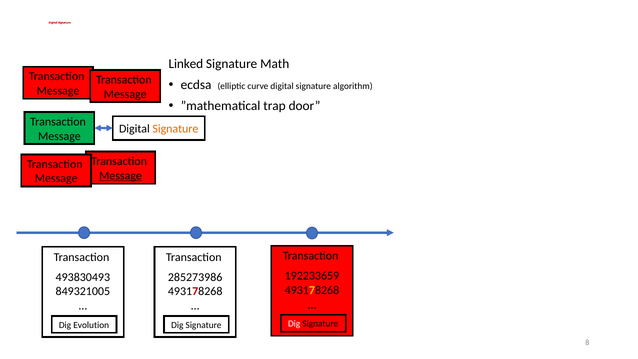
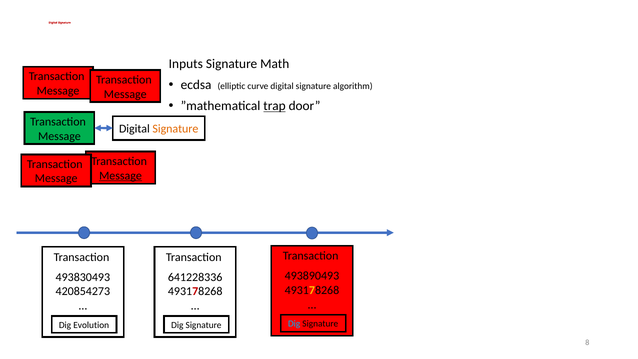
Linked: Linked -> Inputs (186, 64)
trap underline: none -> present (275, 106)
192233659: 192233659 -> 493890493 (312, 276)
285273986: 285273986 -> 641228336 (195, 277)
849321005: 849321005 -> 420854273 (83, 291)
Dig colour: white -> light blue (294, 324)
